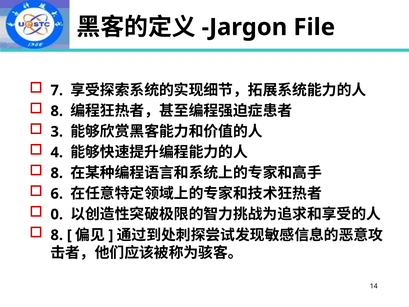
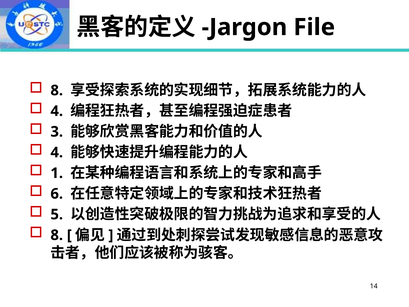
7: 7 -> 8 (57, 90)
8: 8 -> 4 (57, 111)
8: 8 -> 1 (57, 173)
0: 0 -> 5 (57, 214)
